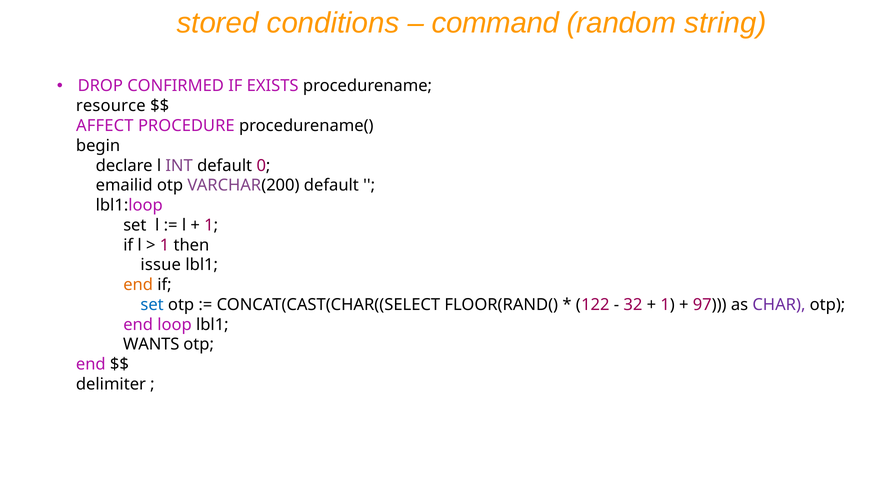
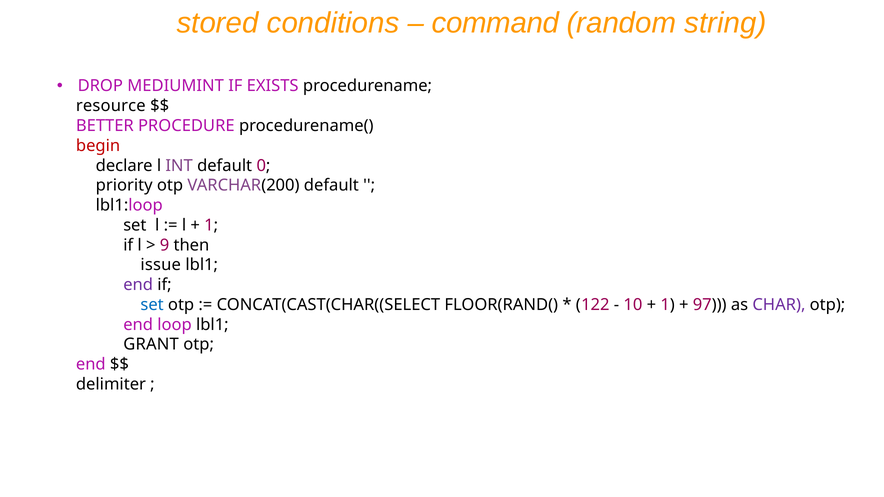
CONFIRMED: CONFIRMED -> MEDIUMINT (176, 86)
AFFECT: AFFECT -> BETTER (105, 126)
begin colour: black -> red (98, 146)
emailid: emailid -> priority (124, 186)
1: 1 -> 9 (165, 245)
end colour: orange -> purple (138, 285)
32: 32 -> 10 (633, 305)
WANTS: WANTS -> GRANT (151, 345)
